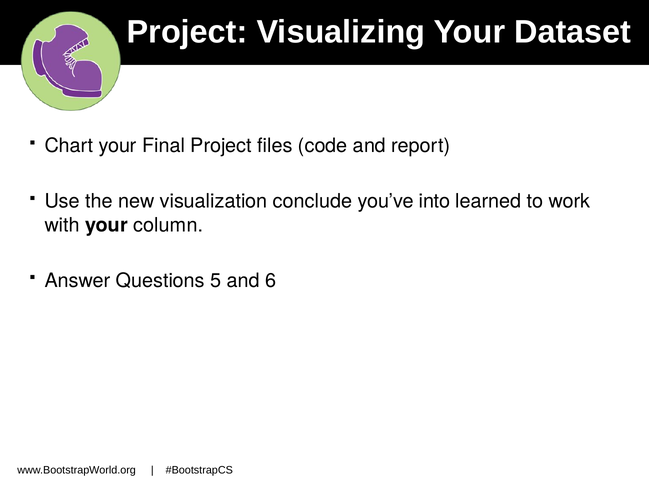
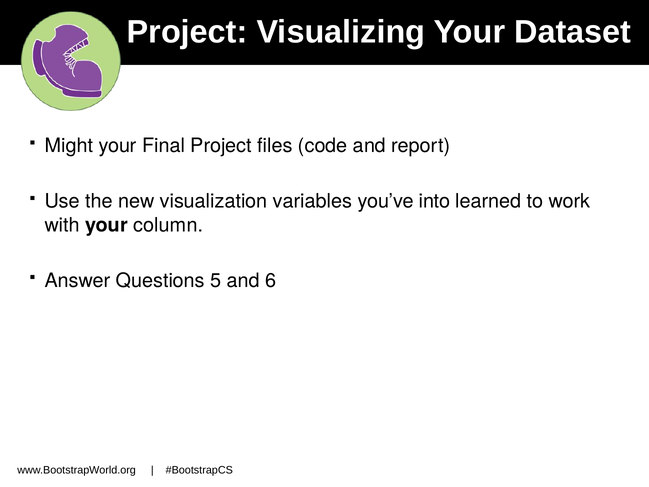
Chart: Chart -> Might (69, 146)
conclude: conclude -> variables (312, 201)
